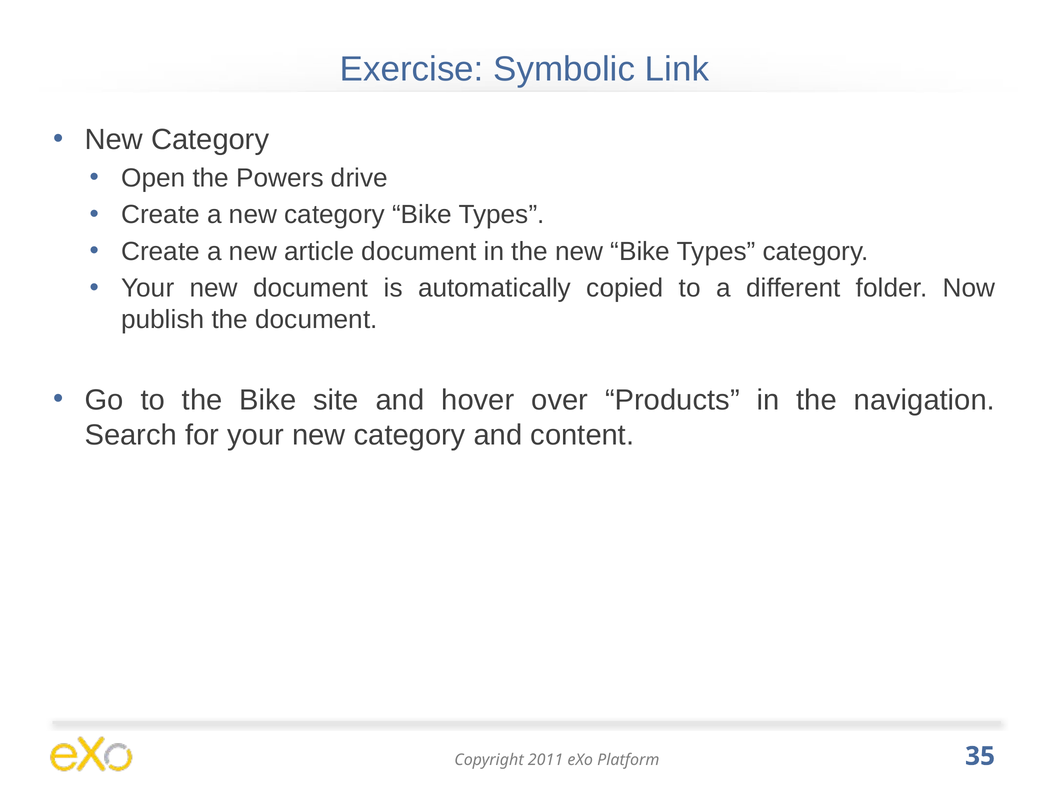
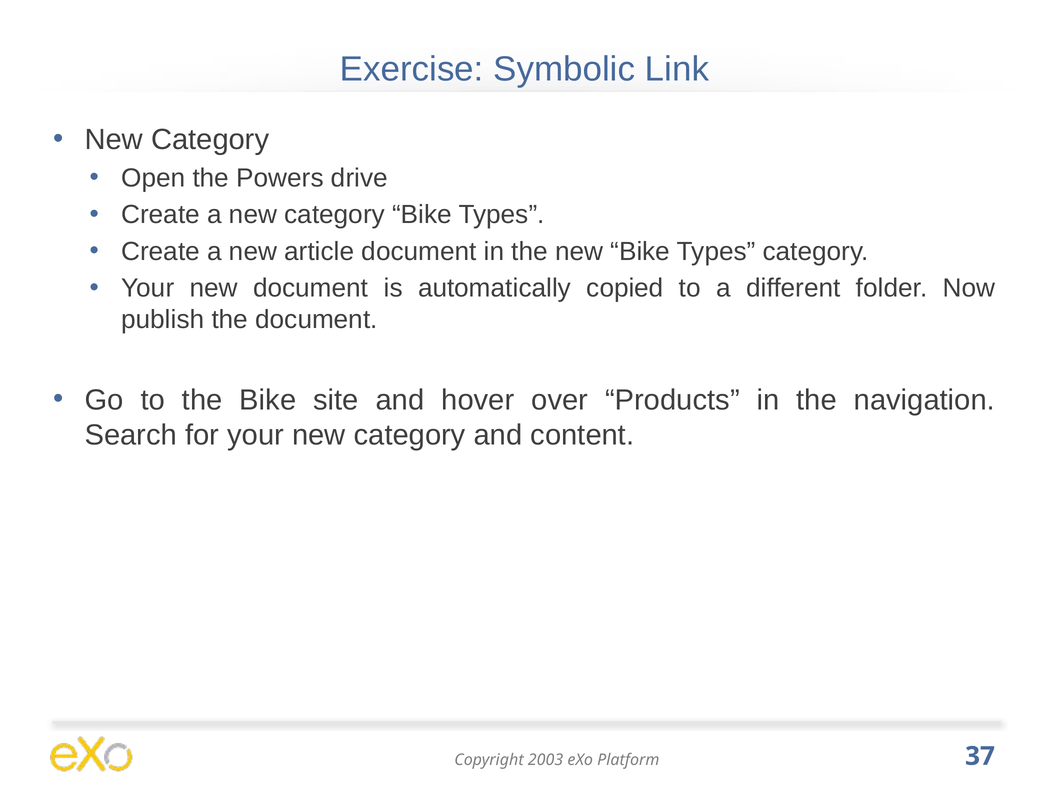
2011: 2011 -> 2003 (546, 760)
35: 35 -> 37 (980, 756)
